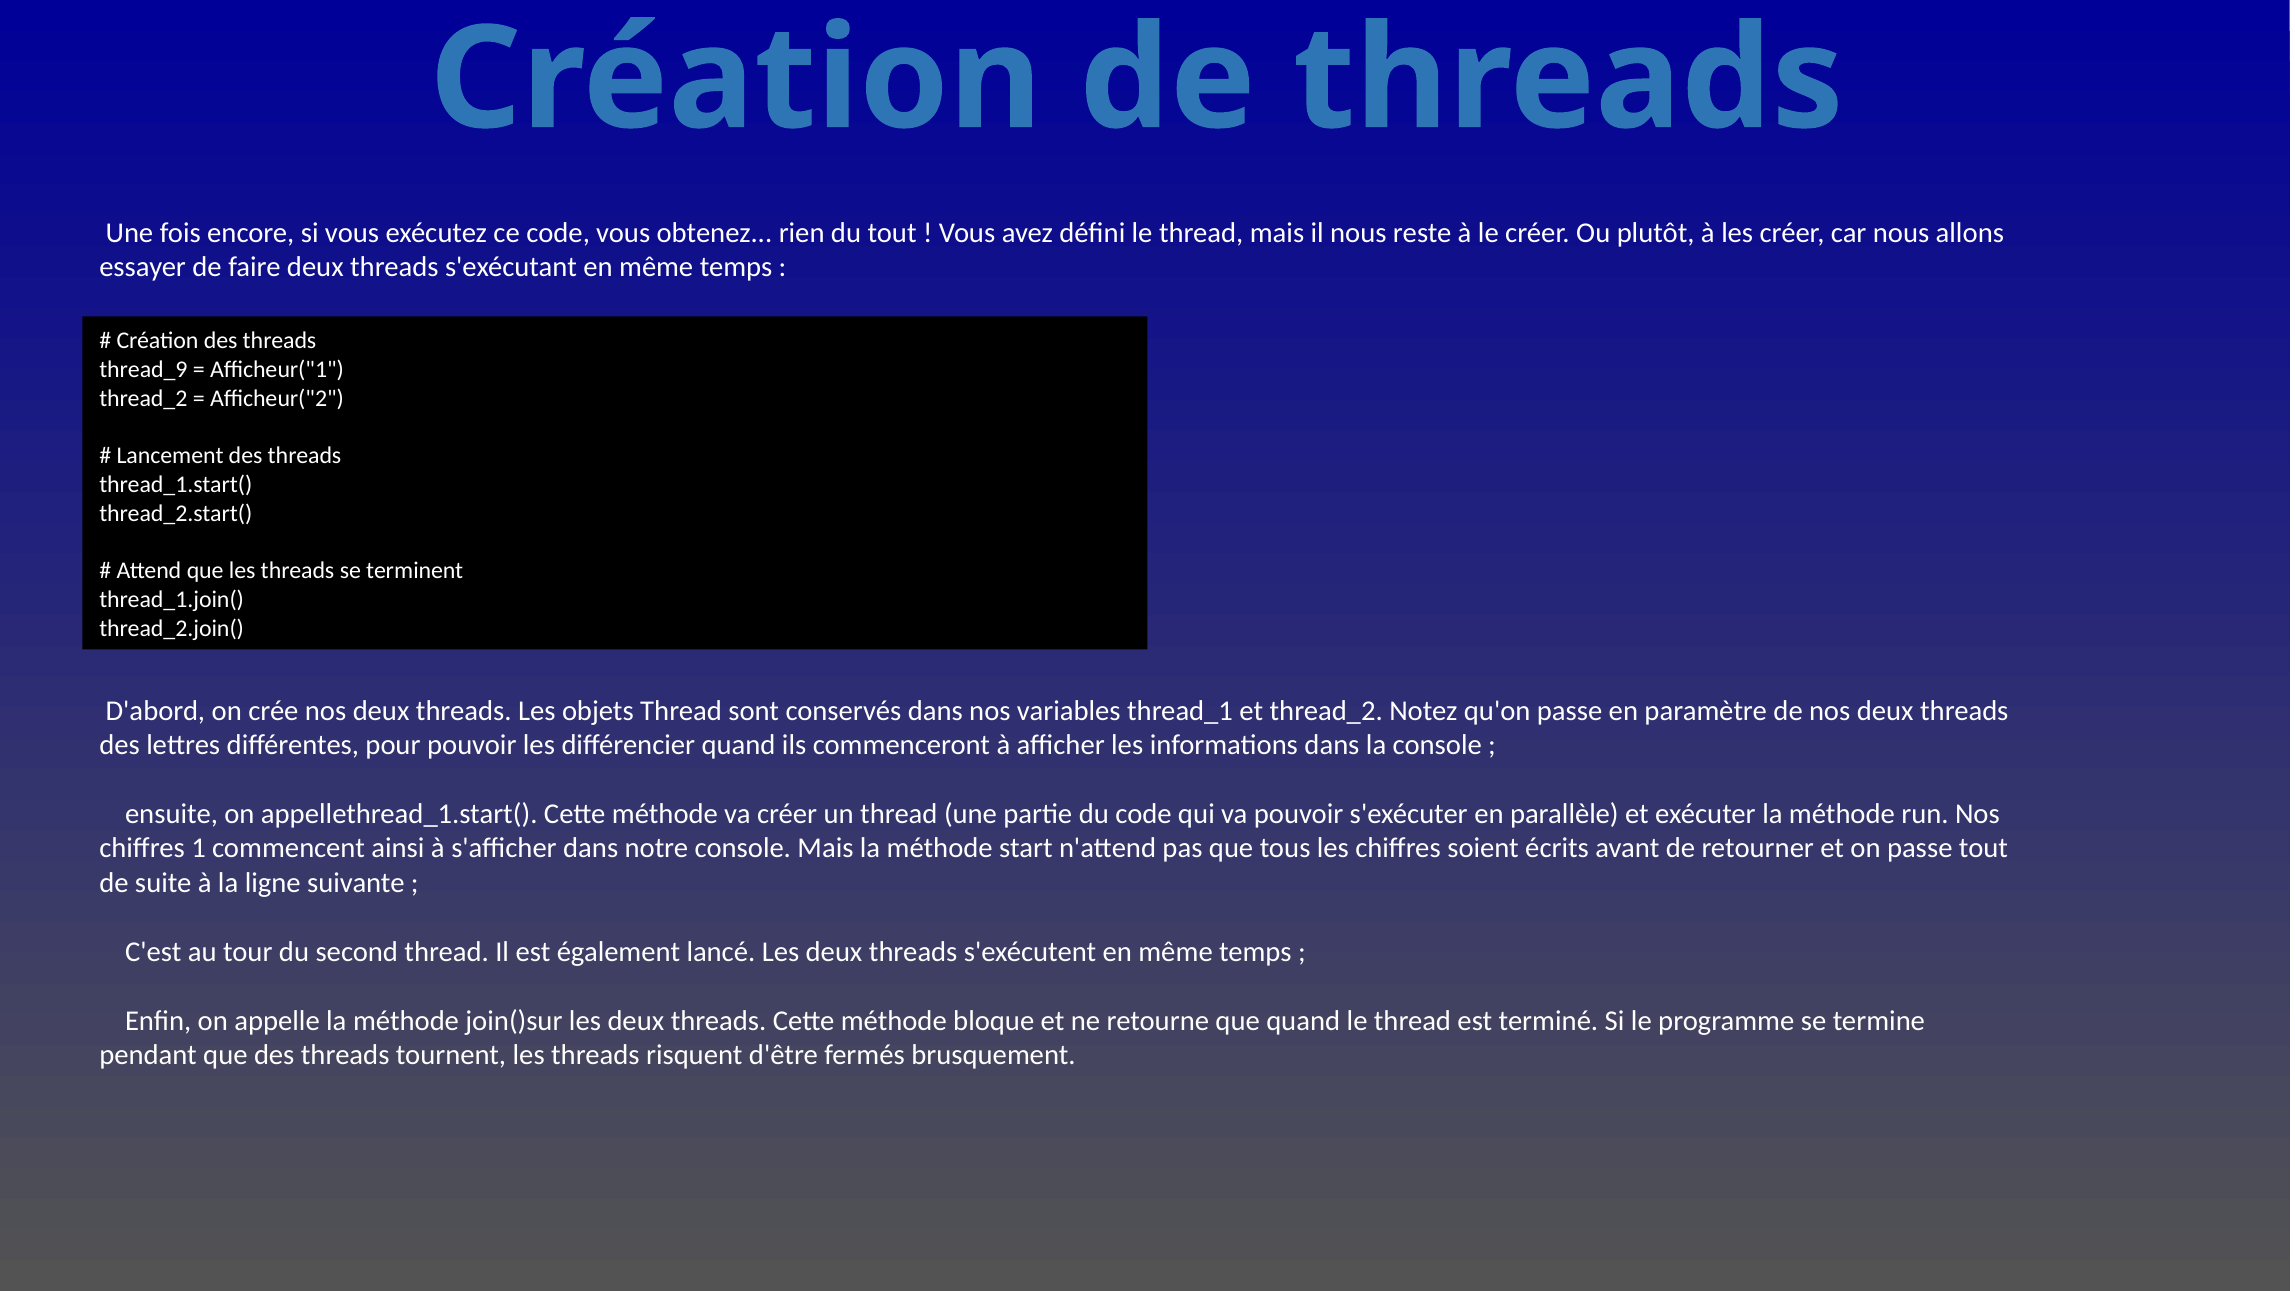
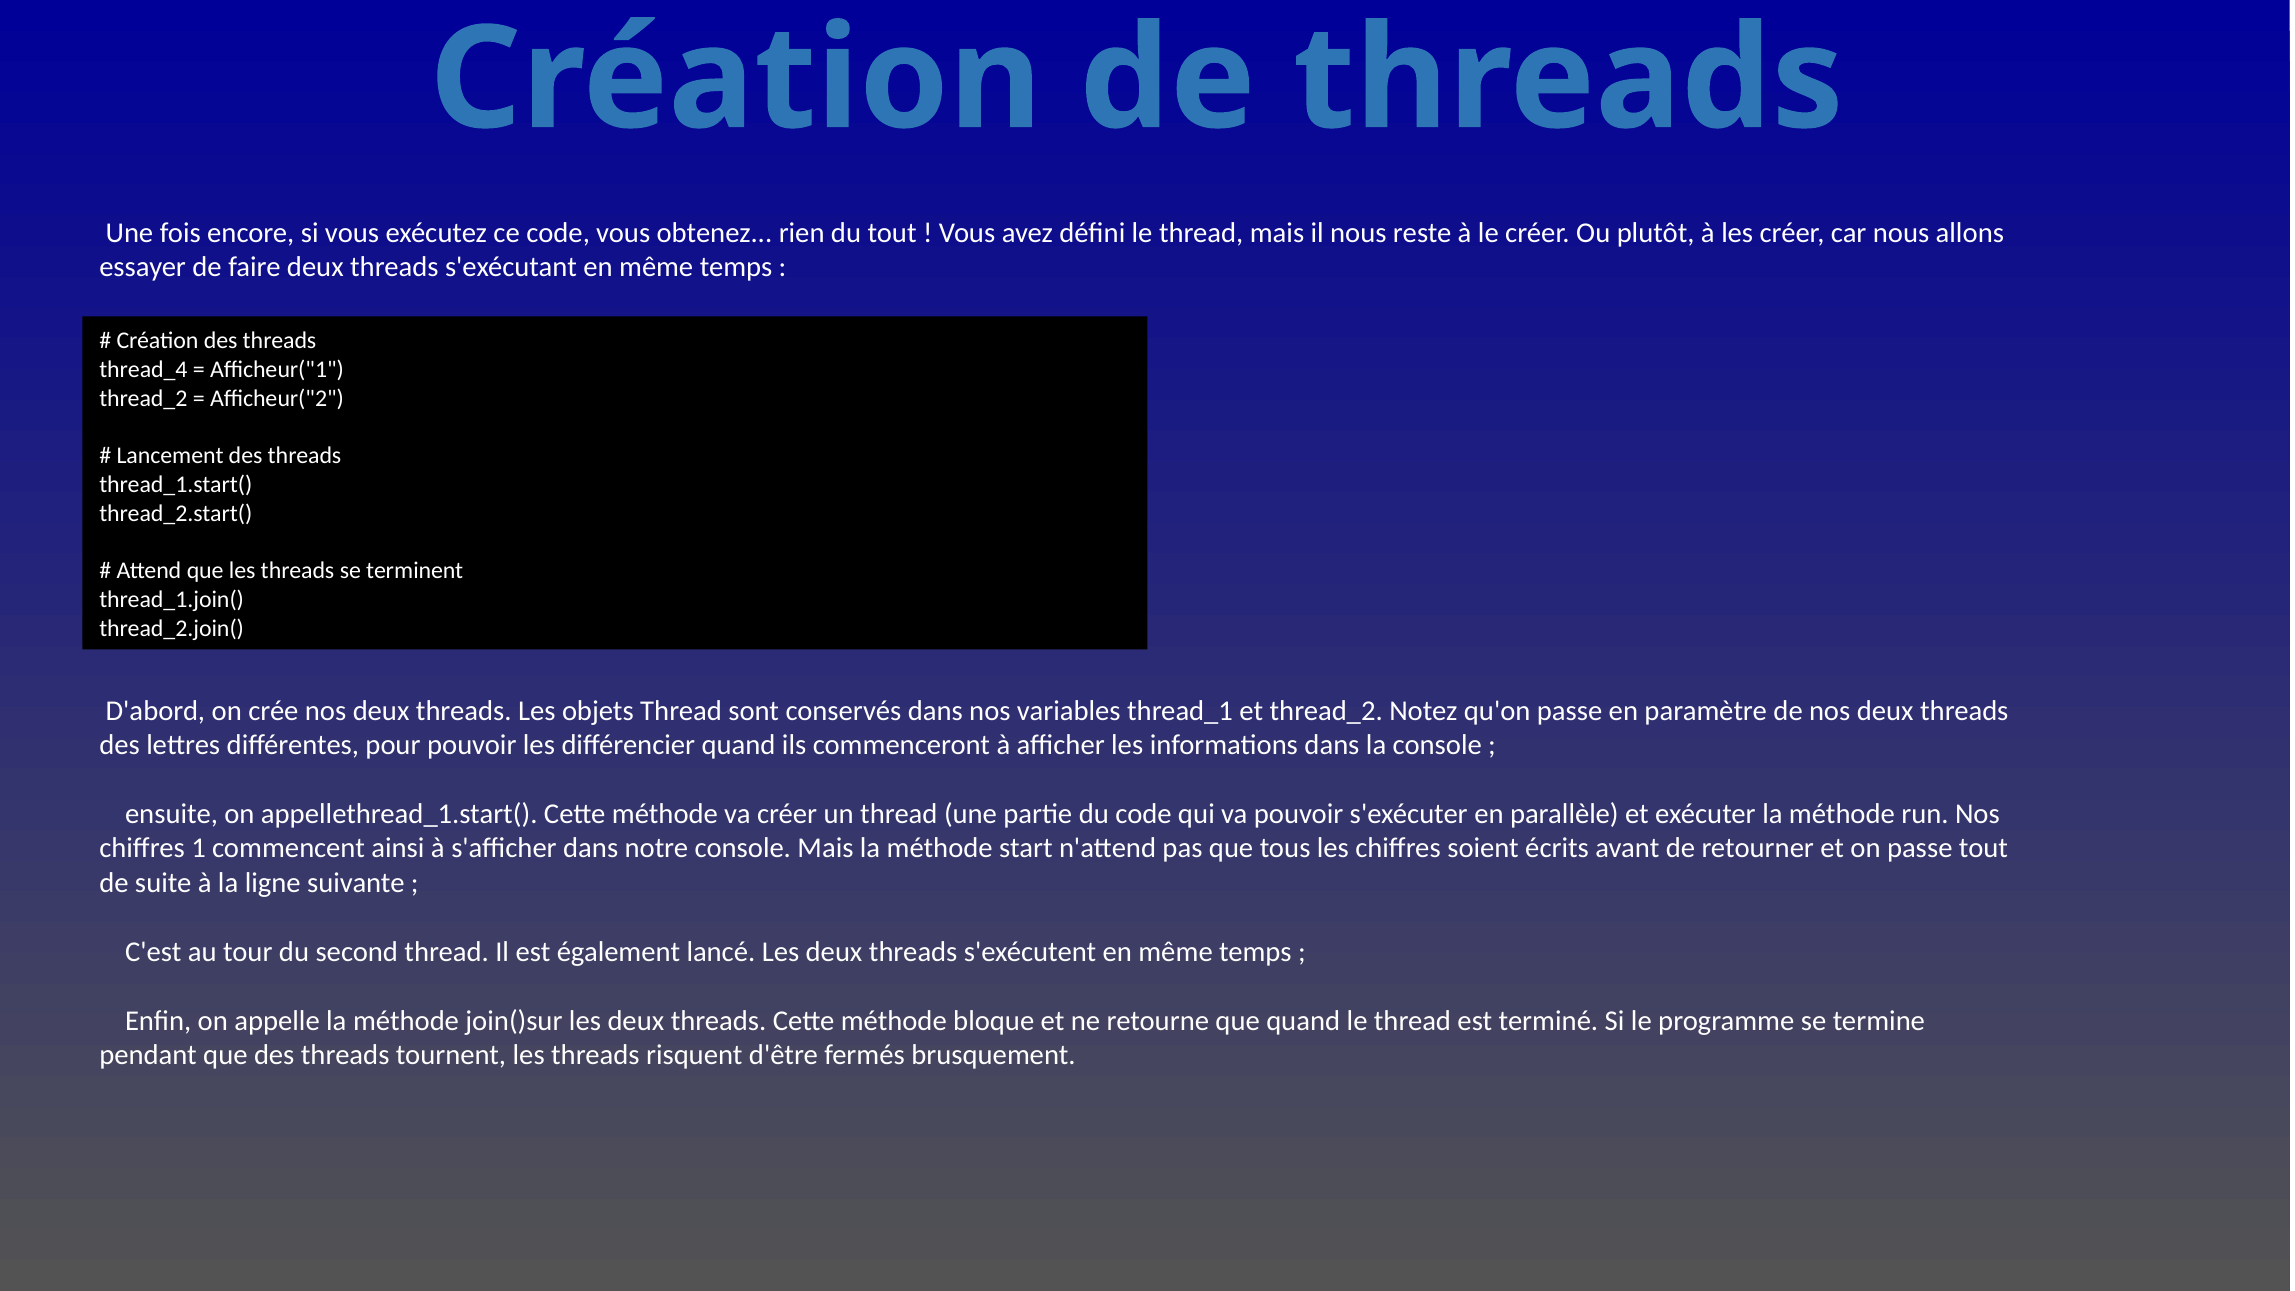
thread_9: thread_9 -> thread_4 (143, 370)
